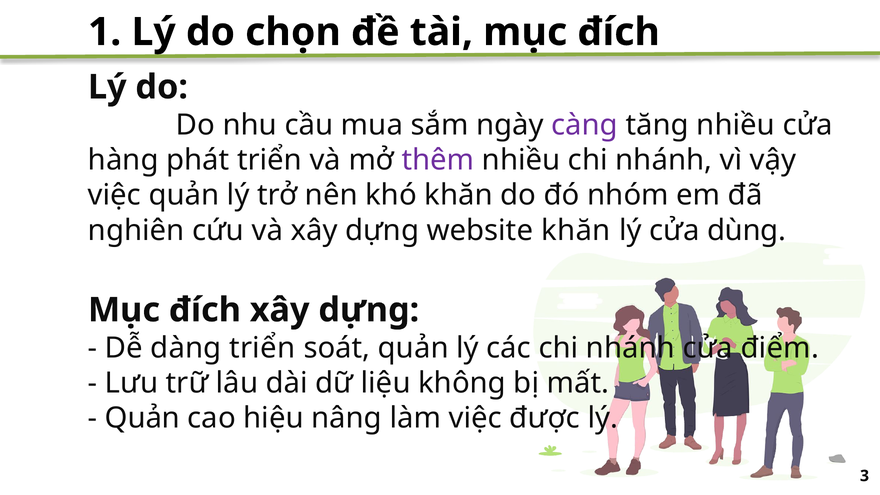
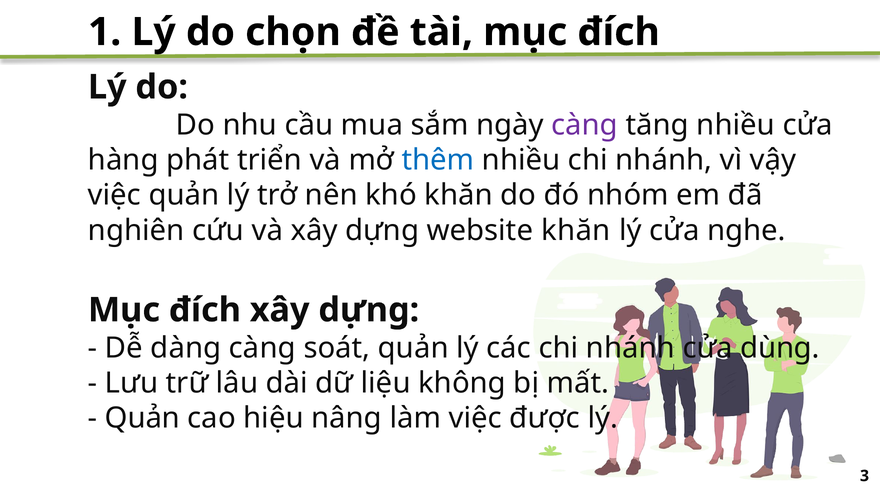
thêm colour: purple -> blue (438, 160)
dùng: dùng -> nghe (746, 231)
dàng triển: triển -> càng (262, 348)
điểm: điểm -> dùng (780, 348)
